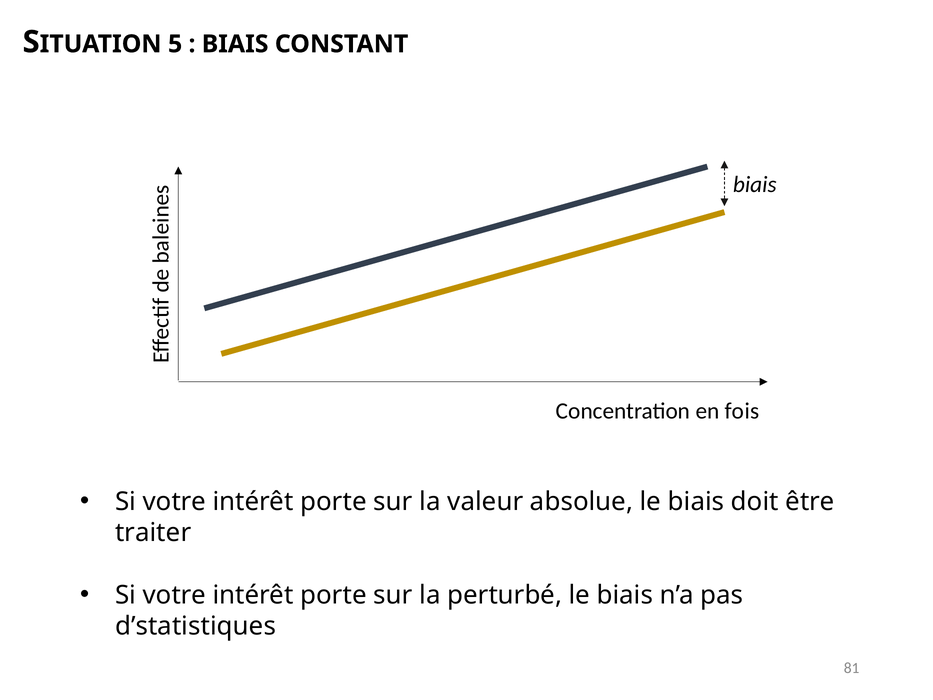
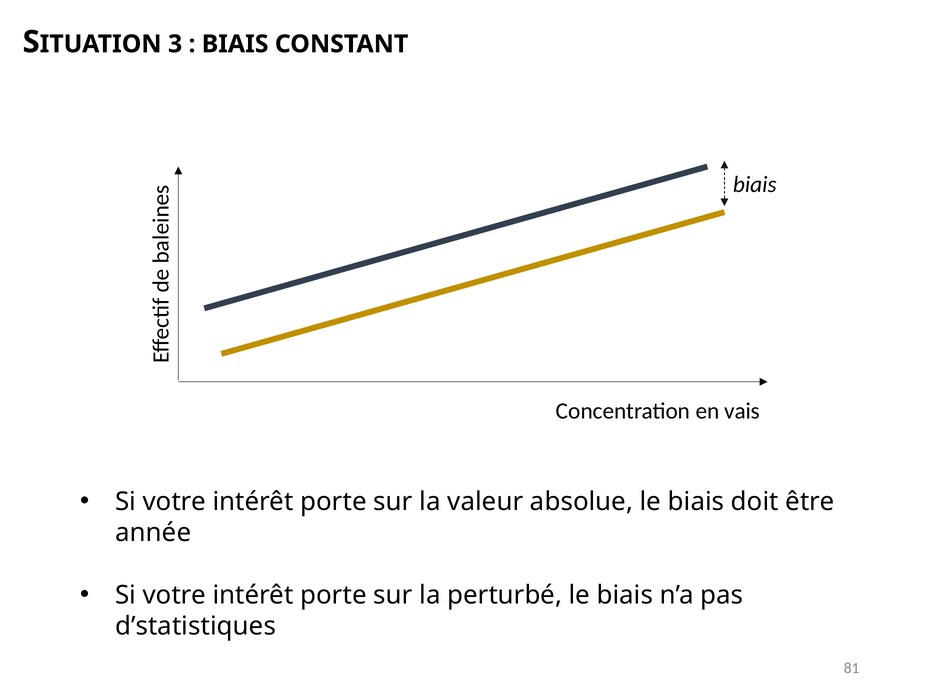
5: 5 -> 3 (175, 44)
fois: fois -> vais (742, 411)
traiter: traiter -> année (153, 533)
